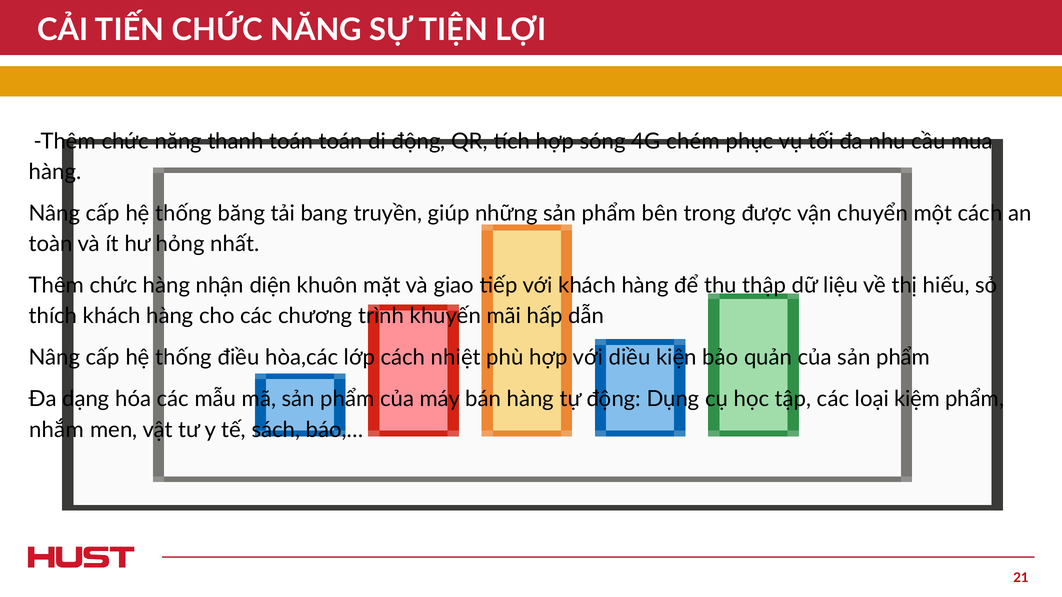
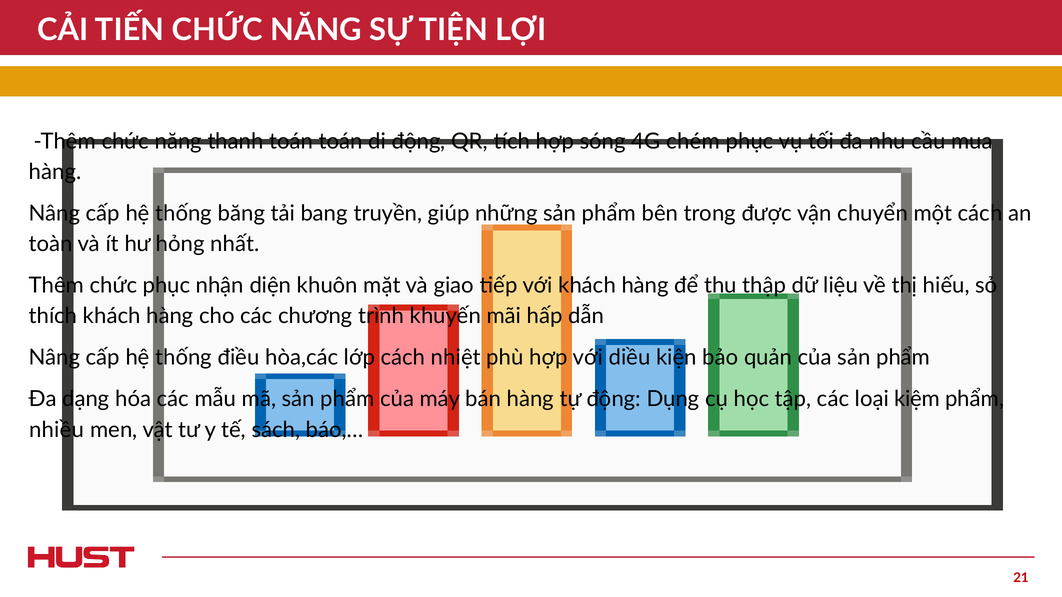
chức hàng: hàng -> phục (166, 286)
nhắm: nhắm -> nhiều (57, 430)
